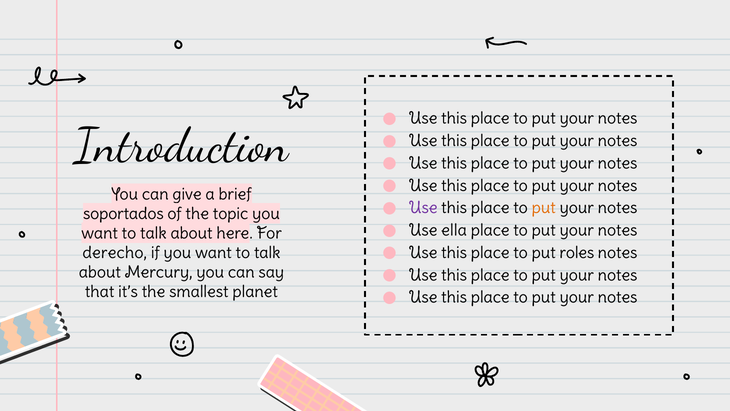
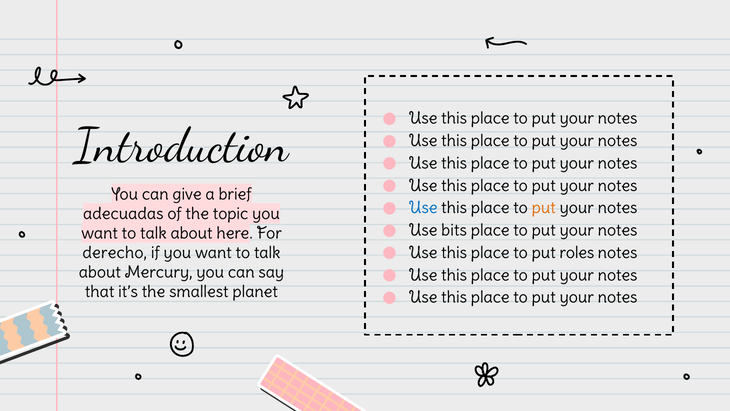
Use colour: purple -> blue (423, 208)
soportados: soportados -> adecuadas (123, 214)
ella: ella -> bits (454, 230)
